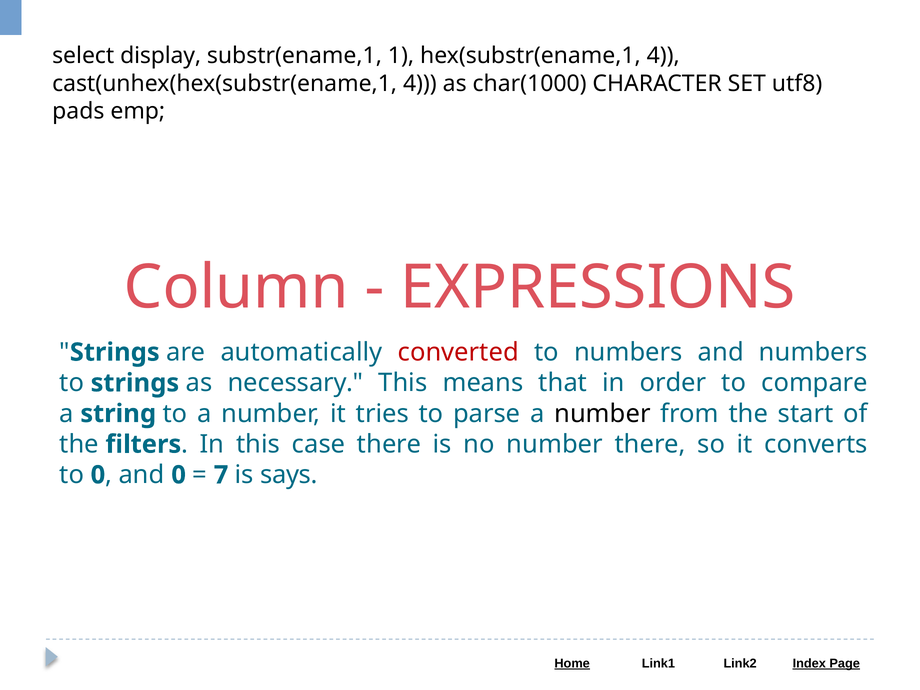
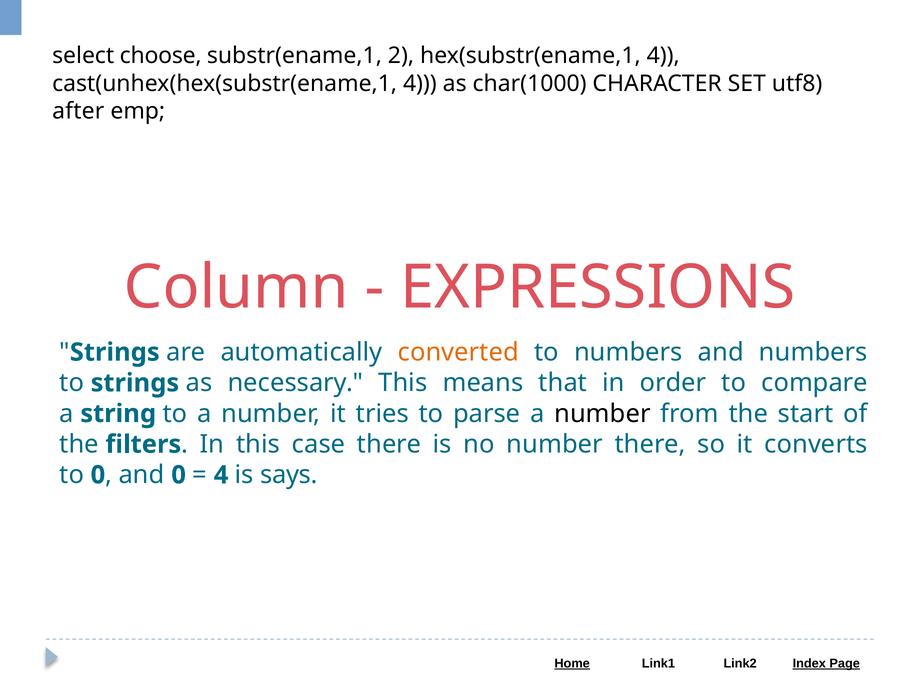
display: display -> choose (161, 56)
1: 1 -> 2 (401, 56)
pads: pads -> after (78, 111)
converted colour: red -> orange (458, 352)
7: 7 -> 4 (221, 475)
